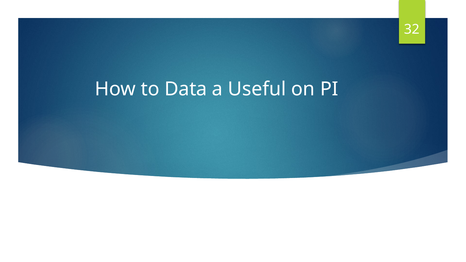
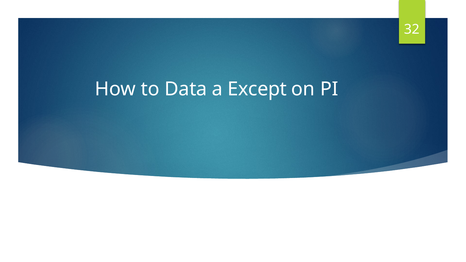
Useful: Useful -> Except (257, 89)
